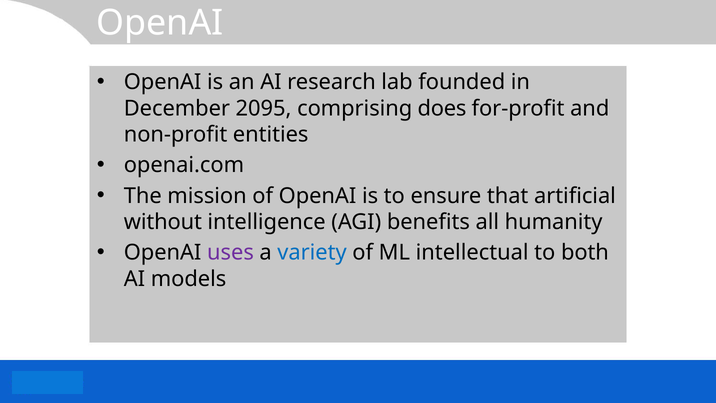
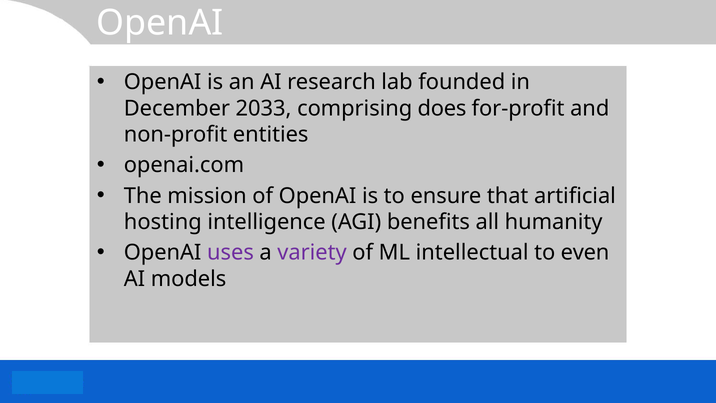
2095: 2095 -> 2033 (264, 108)
without: without -> hosting (163, 222)
variety colour: blue -> purple (312, 253)
both: both -> even (585, 253)
